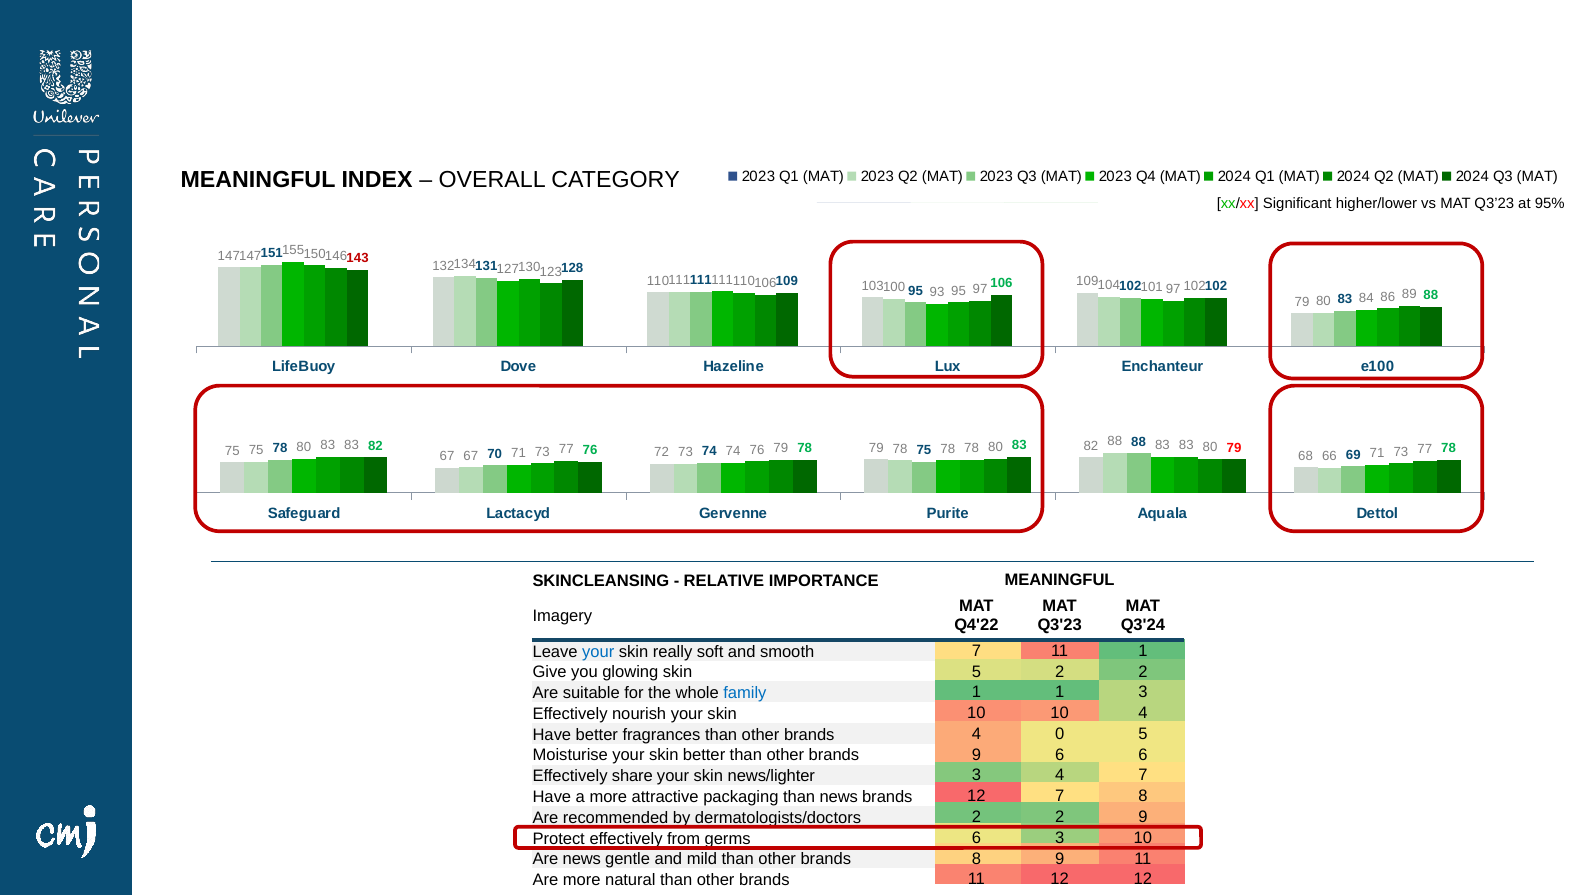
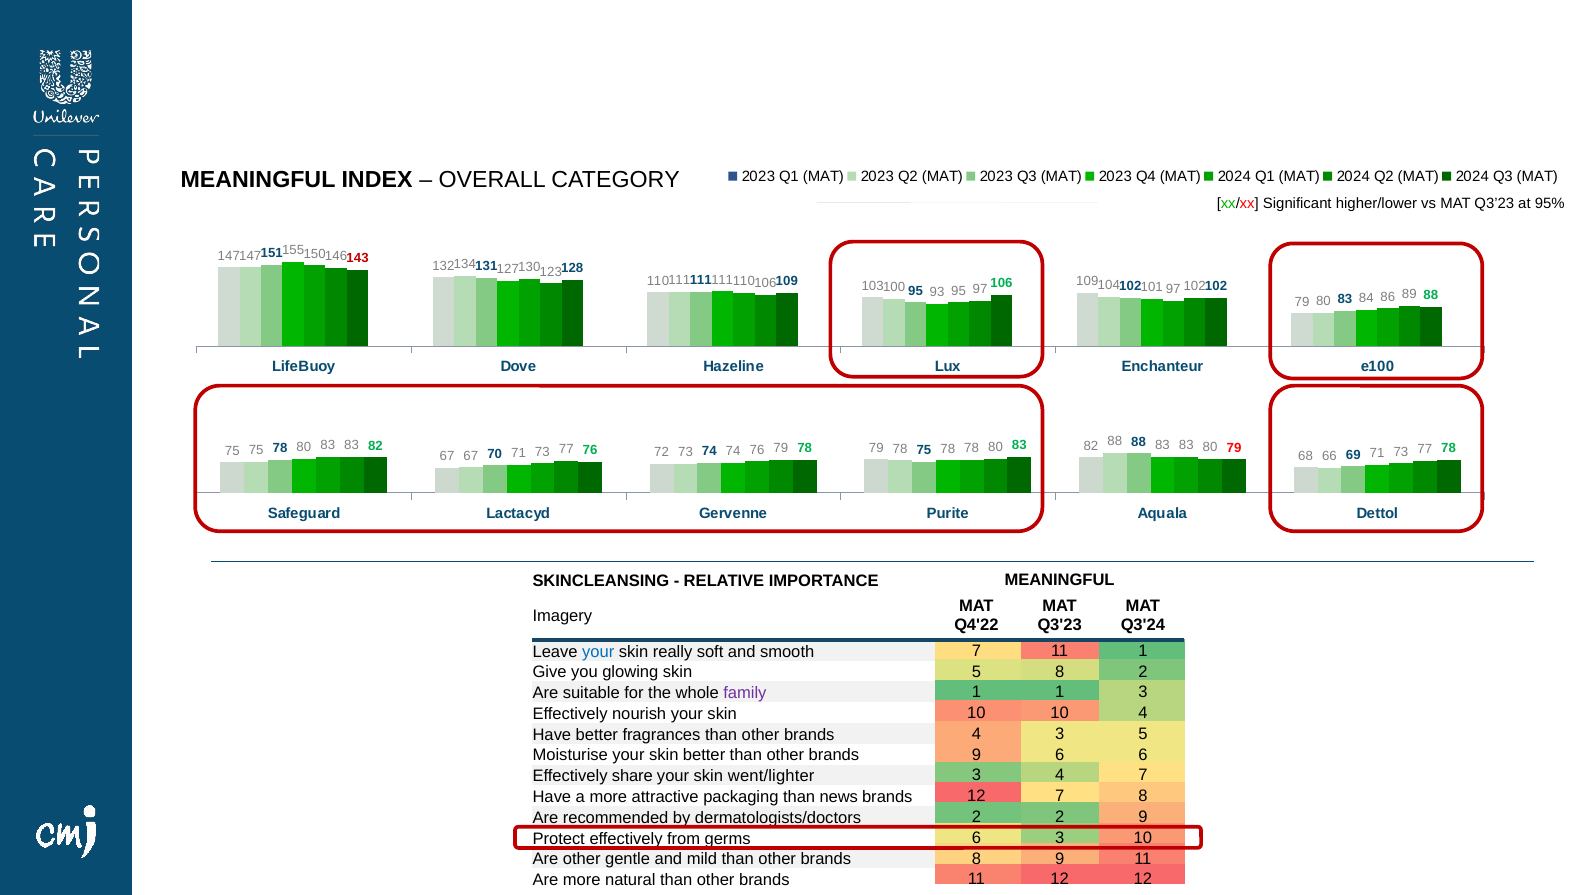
5 2: 2 -> 8 (1060, 672)
family colour: blue -> purple (745, 693)
4 0: 0 -> 3 (1060, 734)
news/lighter: news/lighter -> went/lighter (771, 776)
Are news: news -> other (582, 859)
